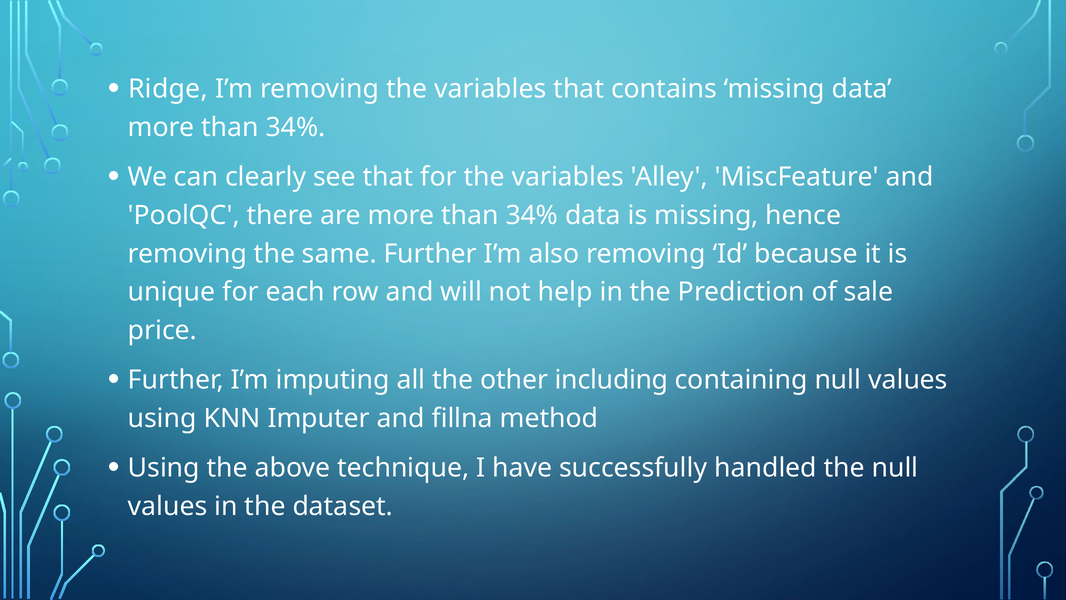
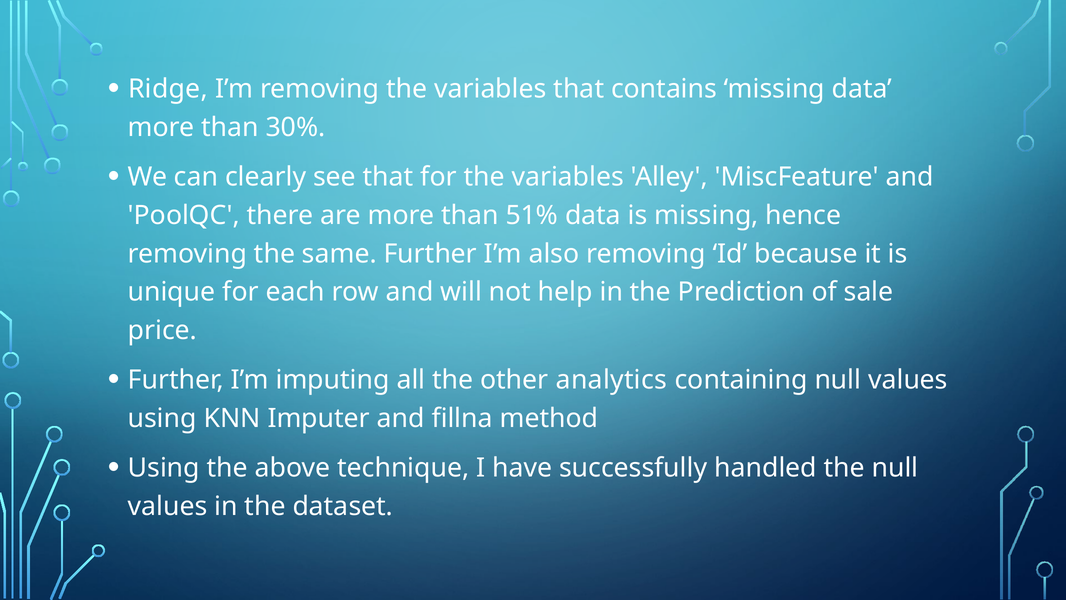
34%: 34% -> 30% (296, 127)
are more than 34%: 34% -> 51% (532, 215)
including: including -> analytics (611, 380)
